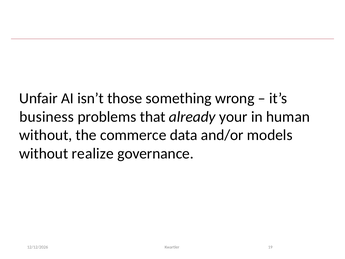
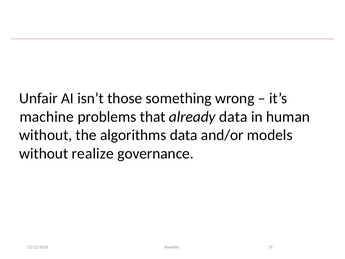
business: business -> machine (47, 117)
already your: your -> data (233, 117)
commerce: commerce -> algorithms (133, 135)
